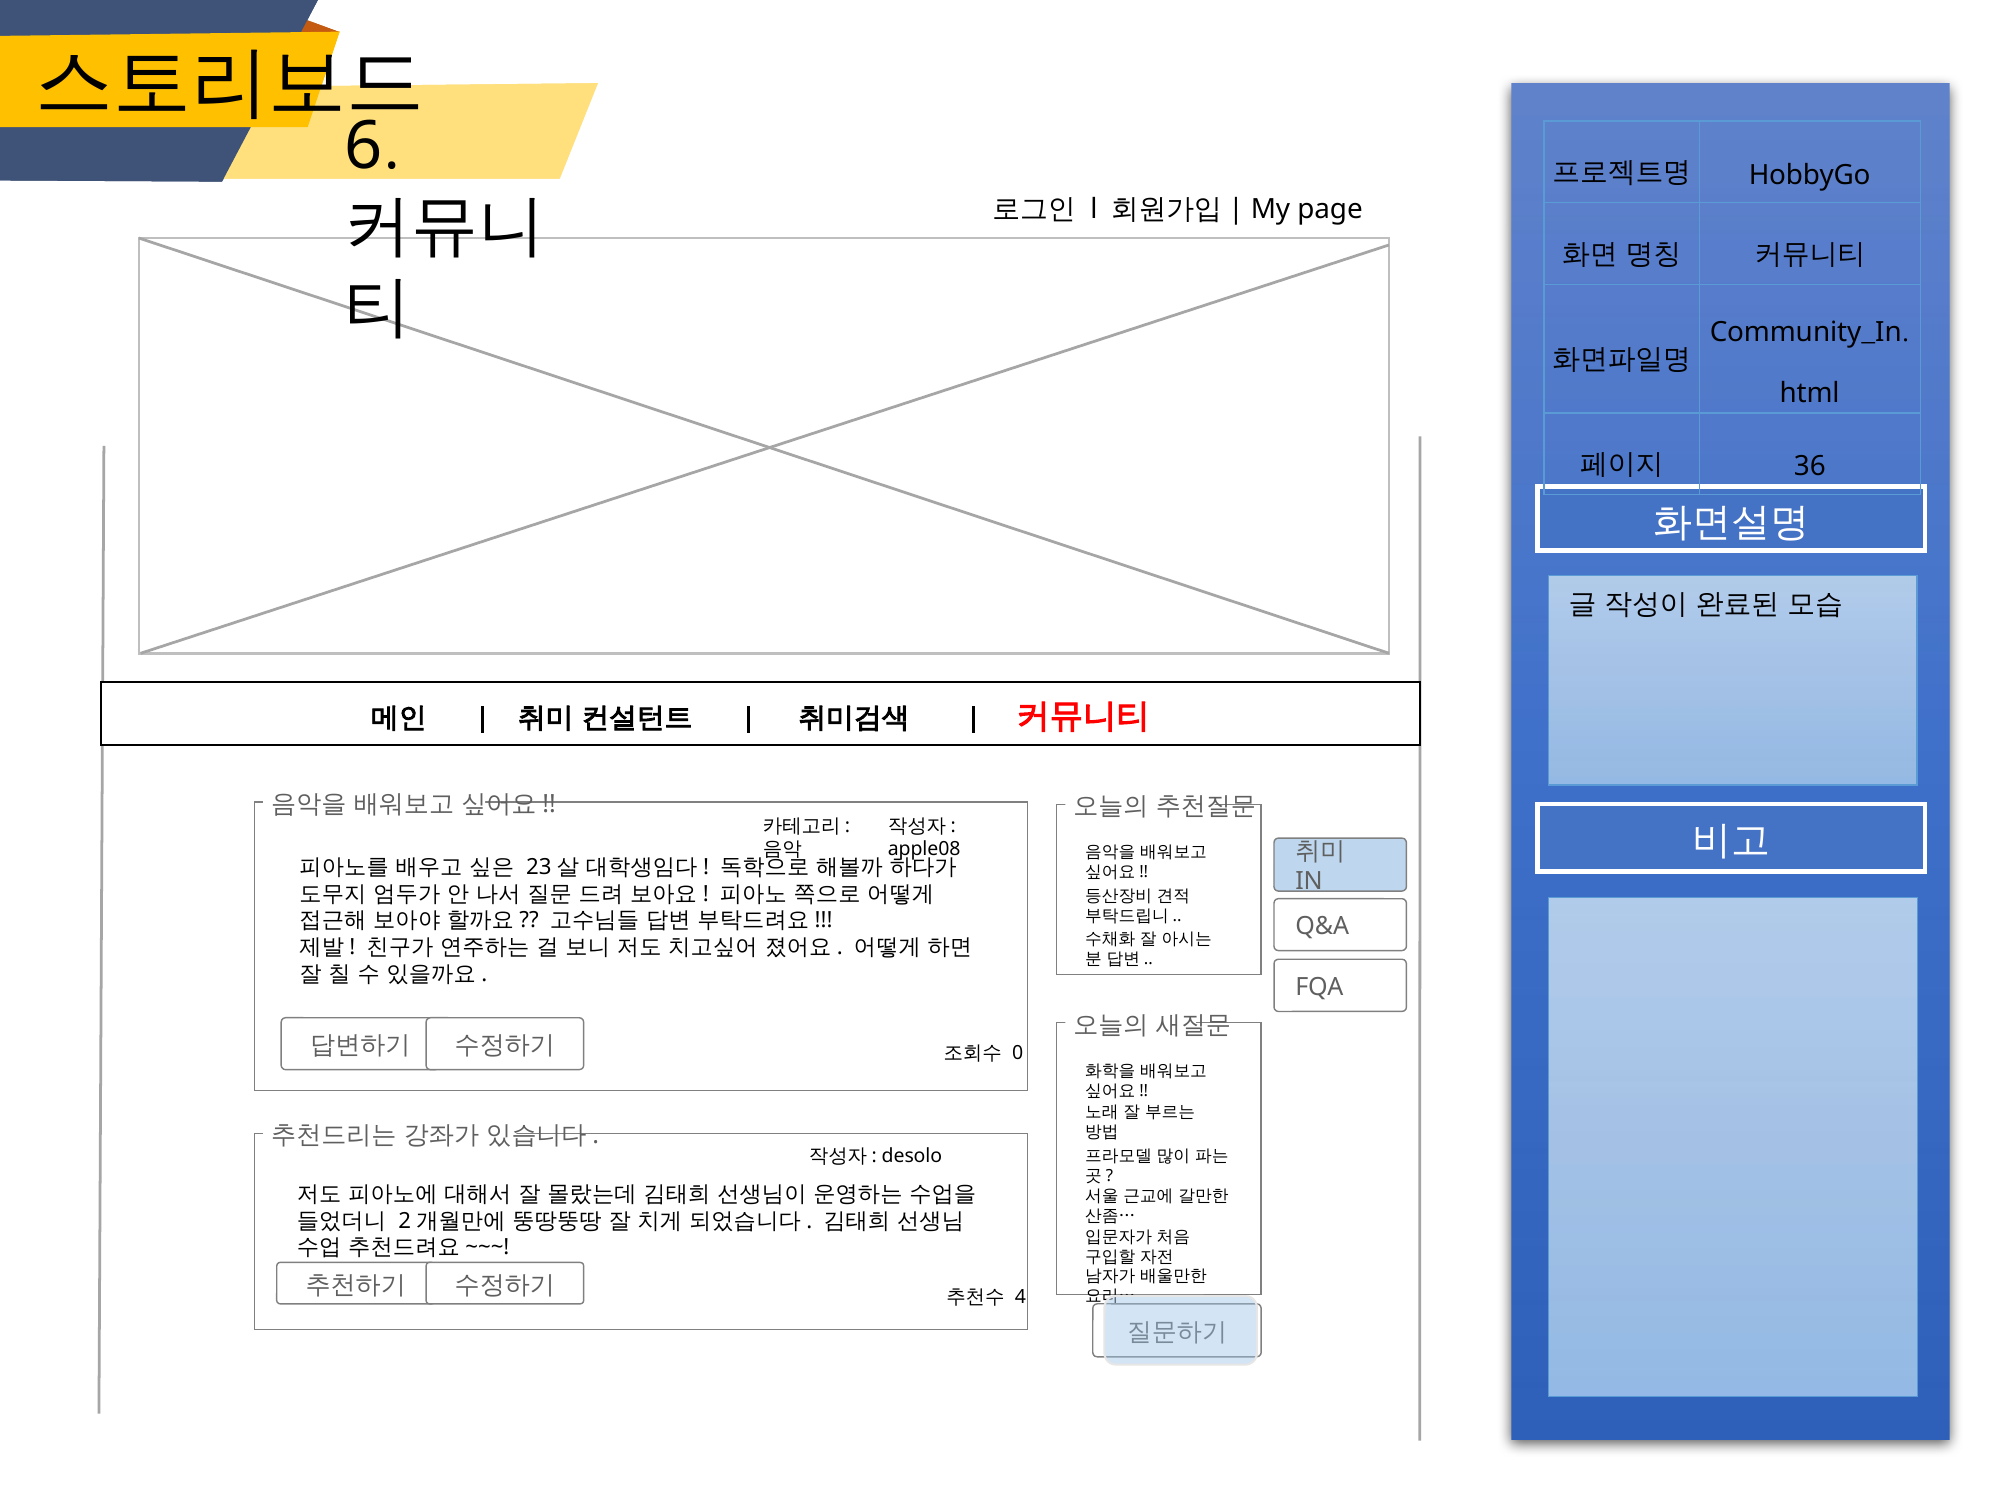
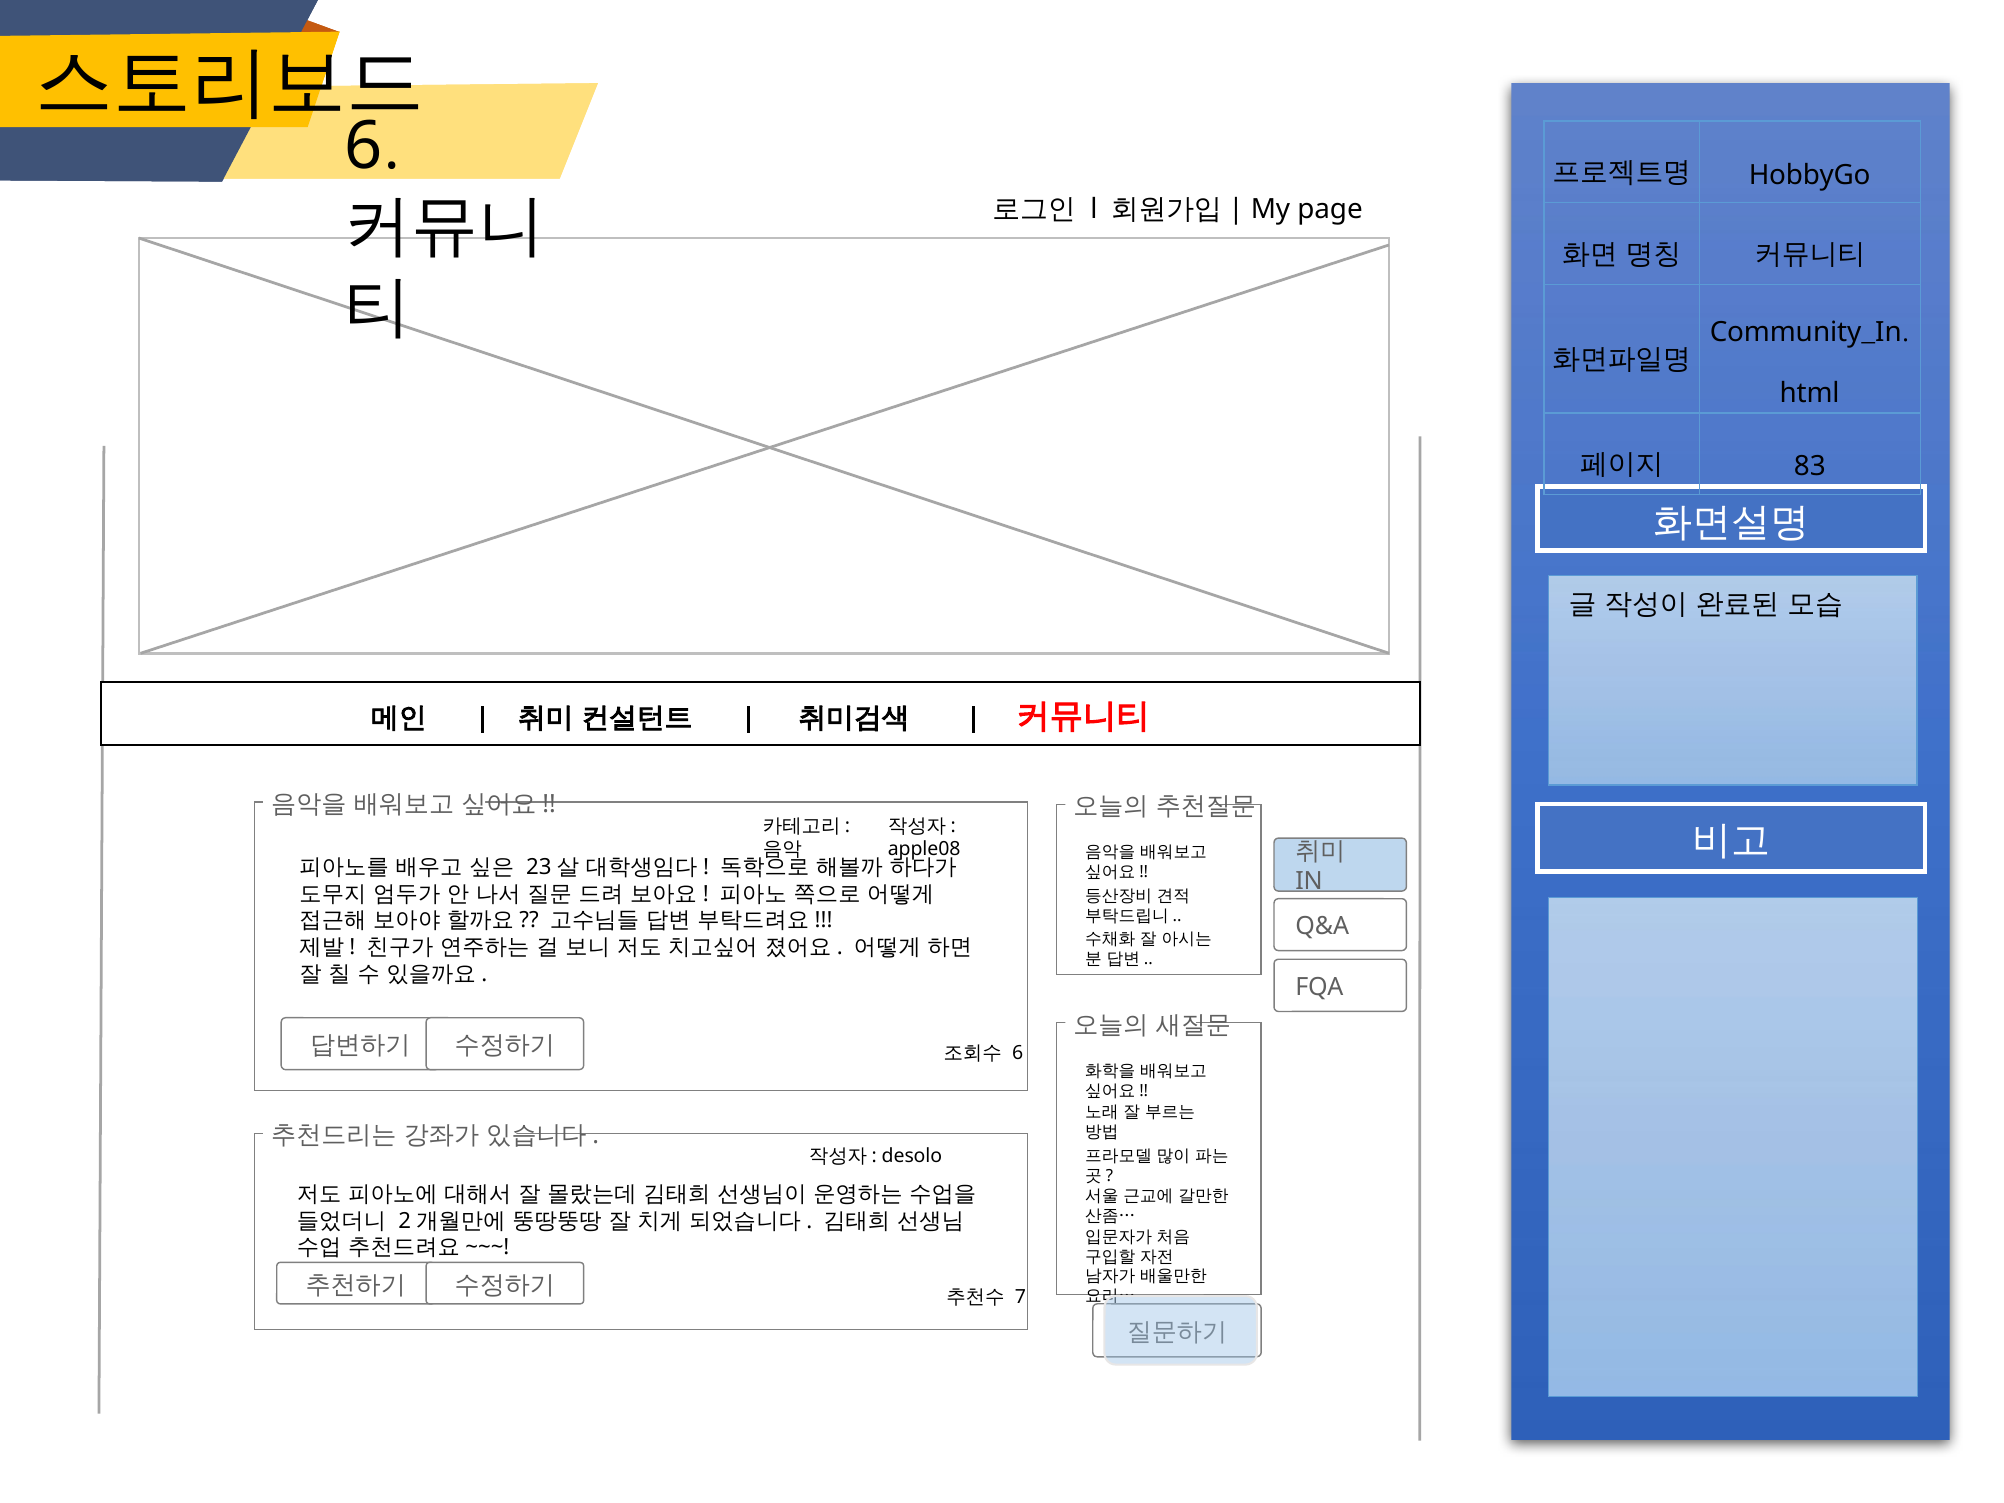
36: 36 -> 83 (1810, 467)
0: 0 -> 6 (1018, 1053)
4: 4 -> 7 (1020, 1297)
